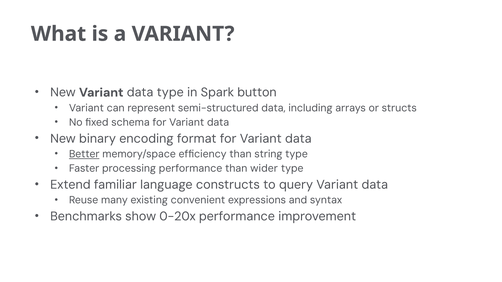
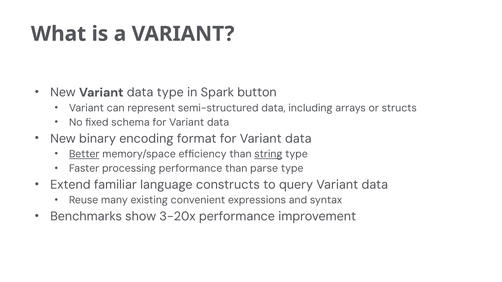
string underline: none -> present (268, 154)
wider: wider -> parse (264, 169)
0-20x: 0-20x -> 3-20x (177, 217)
